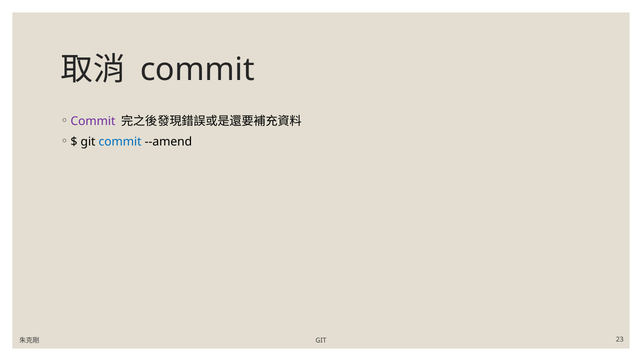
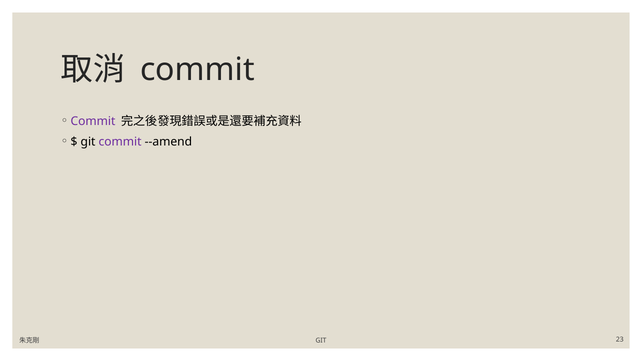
commit colour: blue -> purple (120, 142)
